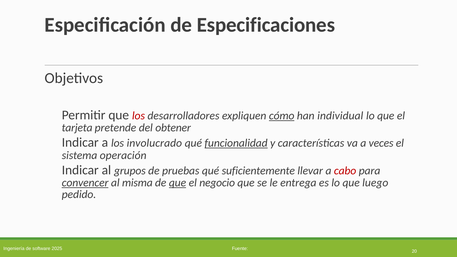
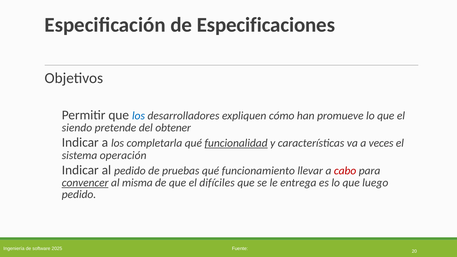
los colour: red -> blue (138, 116)
cómo underline: present -> none (282, 116)
individual: individual -> promueve (340, 116)
tarjeta: tarjeta -> siendo (77, 128)
involucrado: involucrado -> completarla (154, 143)
al grupos: grupos -> pedido (130, 171)
suficientemente: suficientemente -> funcionamiento (258, 171)
que underline: present -> none (178, 183)
negocio: negocio -> difíciles (217, 183)
